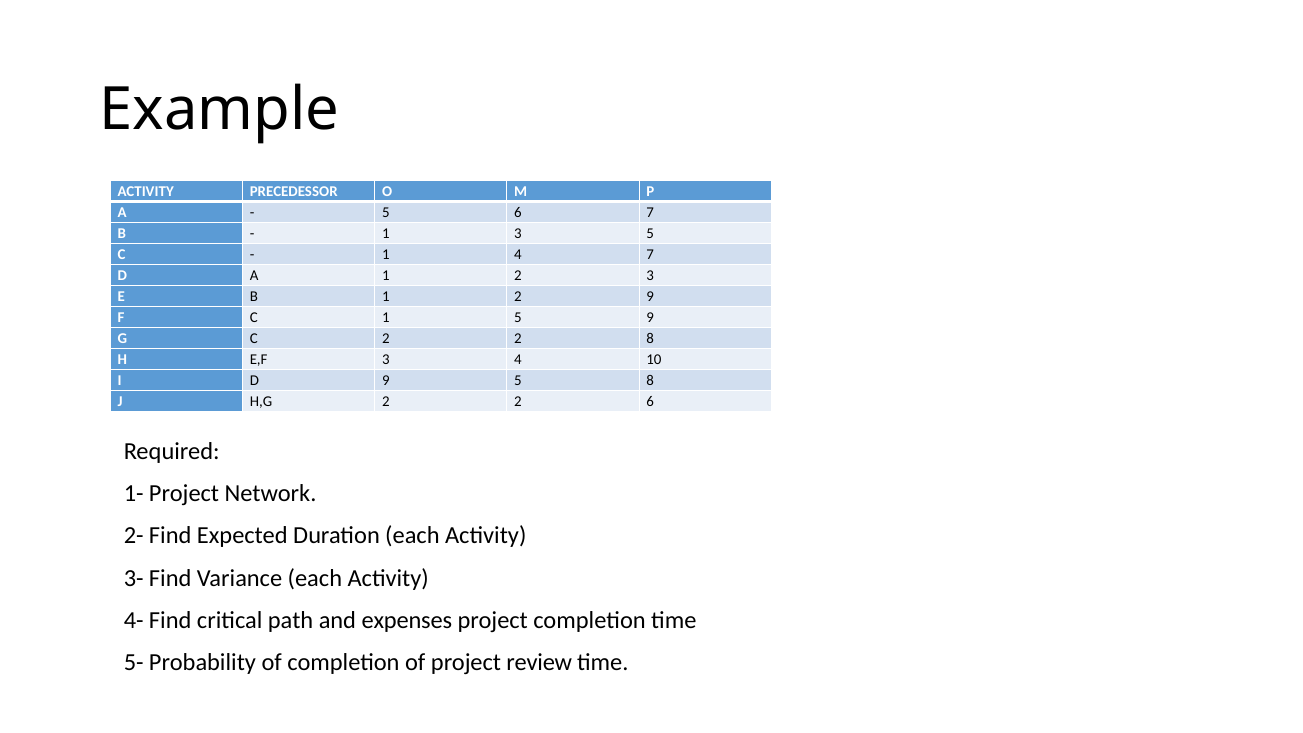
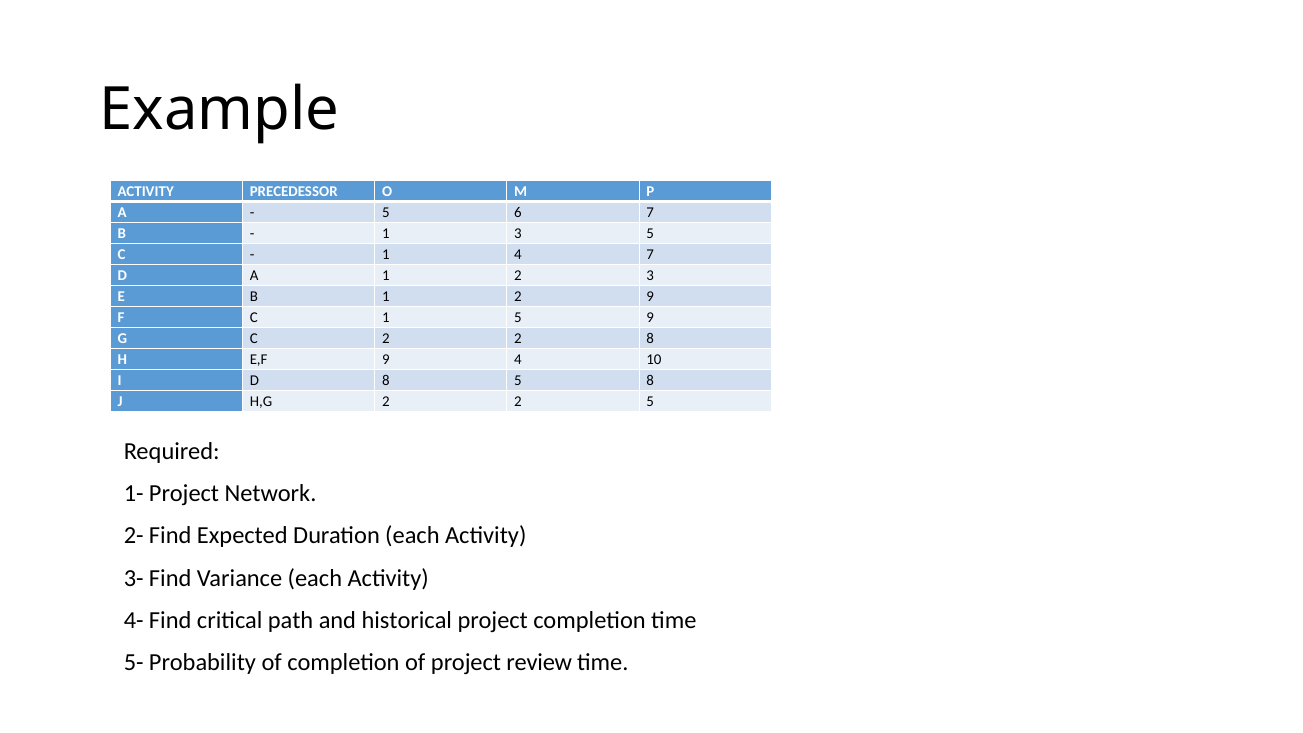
E,F 3: 3 -> 9 (386, 359)
D 9: 9 -> 8 (386, 380)
2 6: 6 -> 5 (650, 401)
expenses: expenses -> historical (407, 620)
